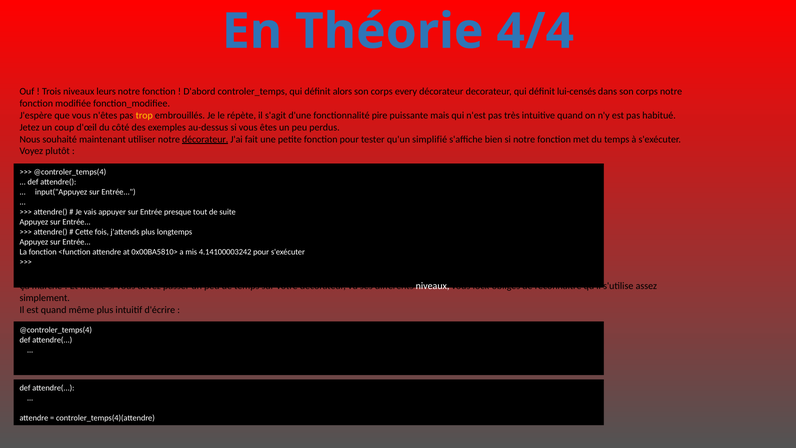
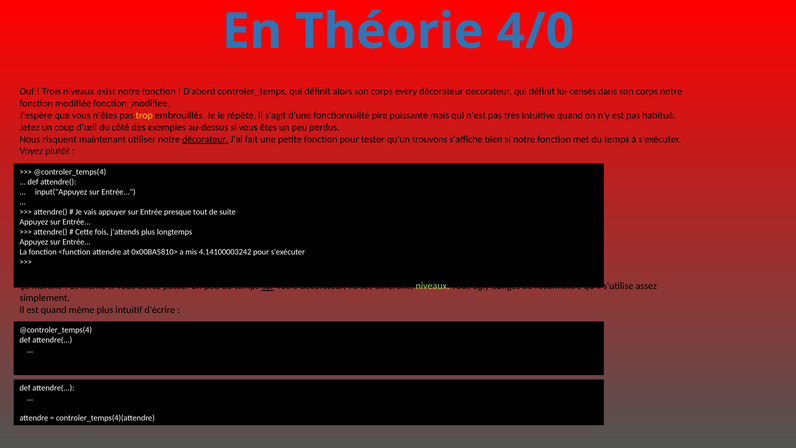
4/4: 4/4 -> 4/0 (535, 31)
leurs: leurs -> exist (106, 91)
souhaité: souhaité -> risquent (60, 139)
simplifié: simplifié -> trouvons (430, 139)
sur underline: none -> present (268, 286)
niveaux colour: white -> light green (433, 286)
lock: lock -> ugly (481, 286)
